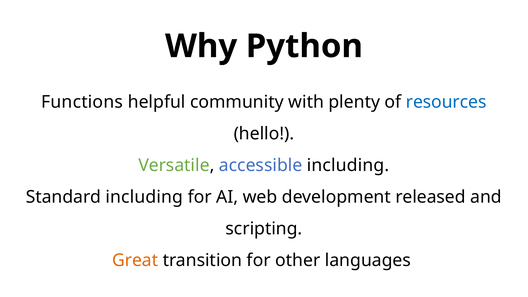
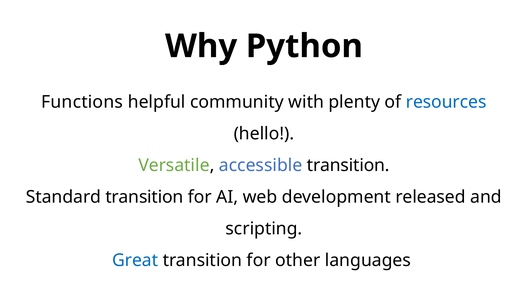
accessible including: including -> transition (348, 165)
Standard including: including -> transition (144, 197)
Great colour: orange -> blue (135, 260)
